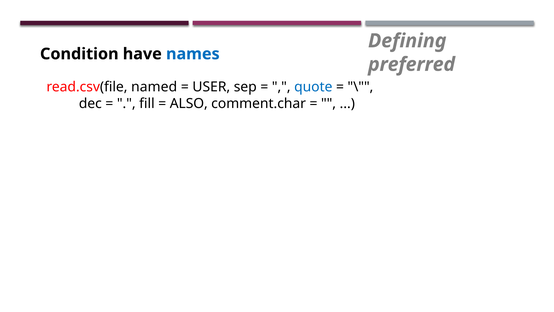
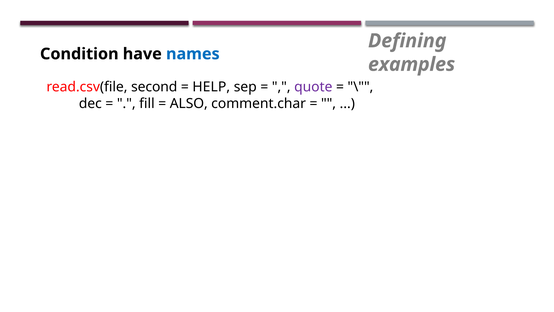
preferred: preferred -> examples (412, 64)
named: named -> second (154, 87)
USER: USER -> HELP (211, 87)
quote colour: blue -> purple (313, 87)
